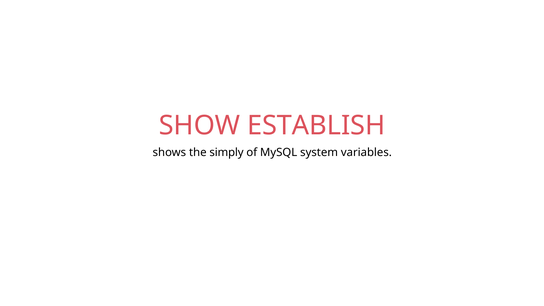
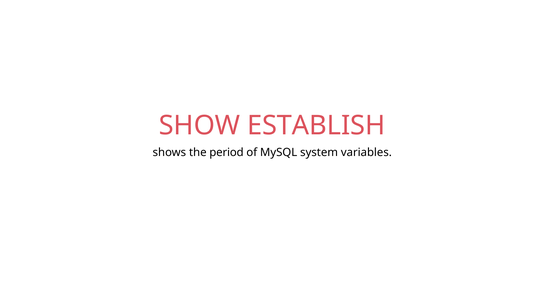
simply: simply -> period (227, 152)
